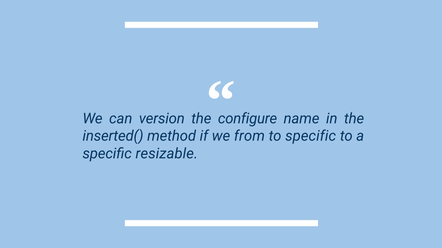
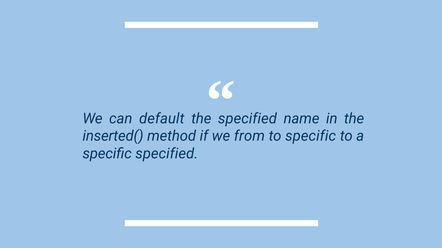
version: version -> default (162, 119)
the configure: configure -> specified (247, 119)
specific resizable: resizable -> specified (167, 154)
